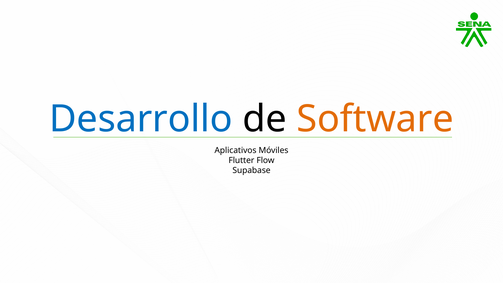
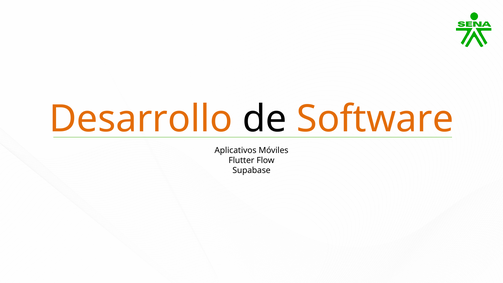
Desarrollo colour: blue -> orange (141, 119)
